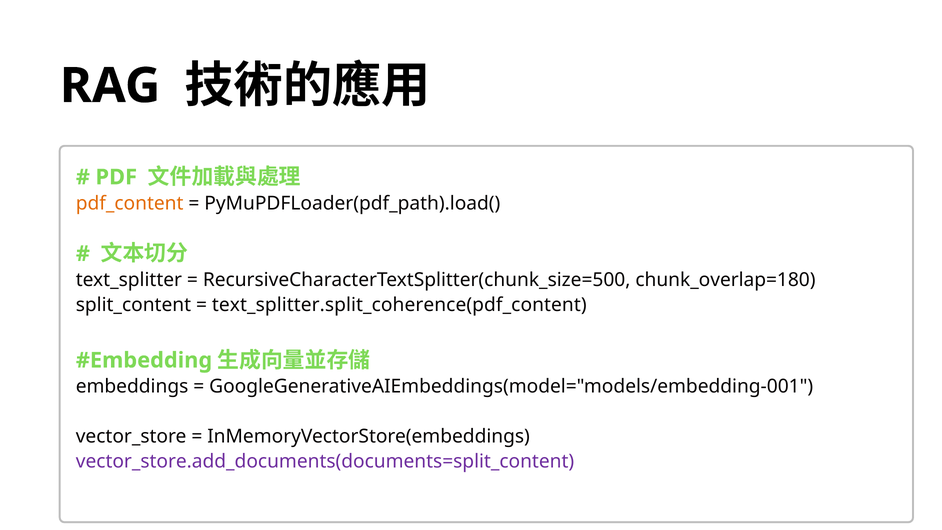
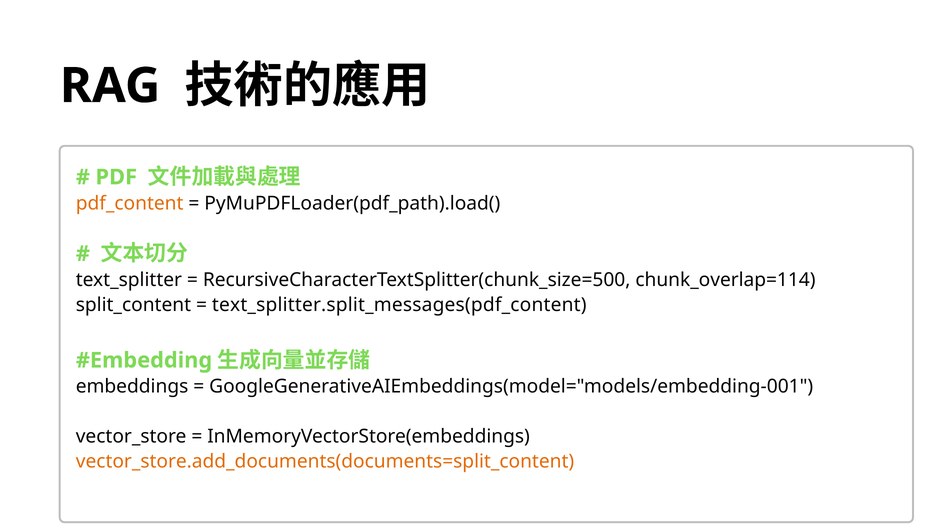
chunk_overlap=180: chunk_overlap=180 -> chunk_overlap=114 (725, 280)
text_splitter.split_coherence(pdf_content: text_splitter.split_coherence(pdf_content -> text_splitter.split_messages(pdf_content (399, 305)
vector_store.add_documents(documents=split_content colour: purple -> orange (325, 461)
